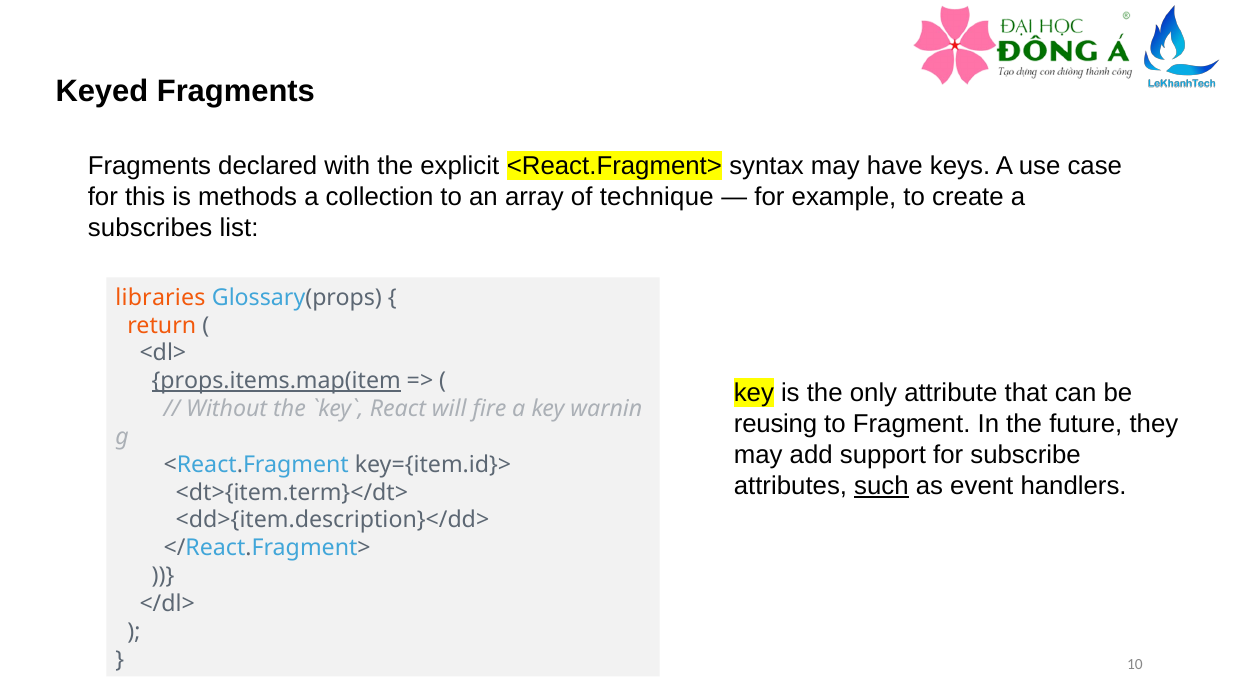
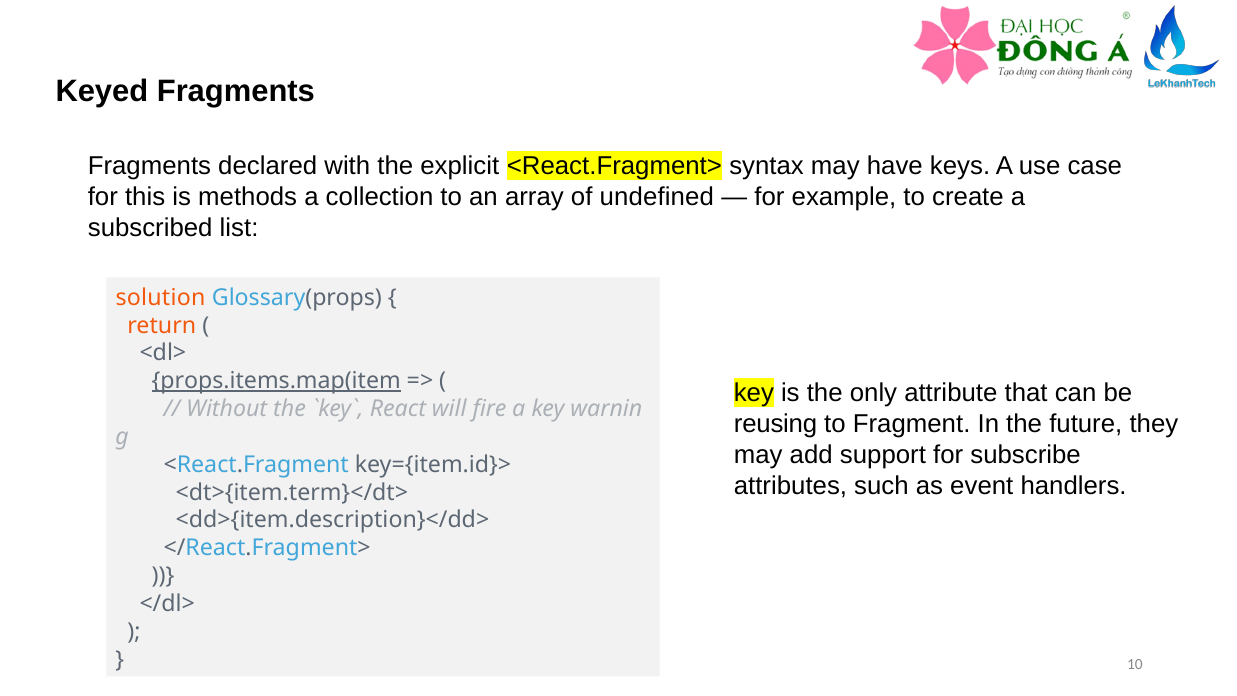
technique: technique -> undefined (657, 197)
subscribes: subscribes -> subscribed (150, 227)
libraries: libraries -> solution (160, 297)
such underline: present -> none (881, 486)
